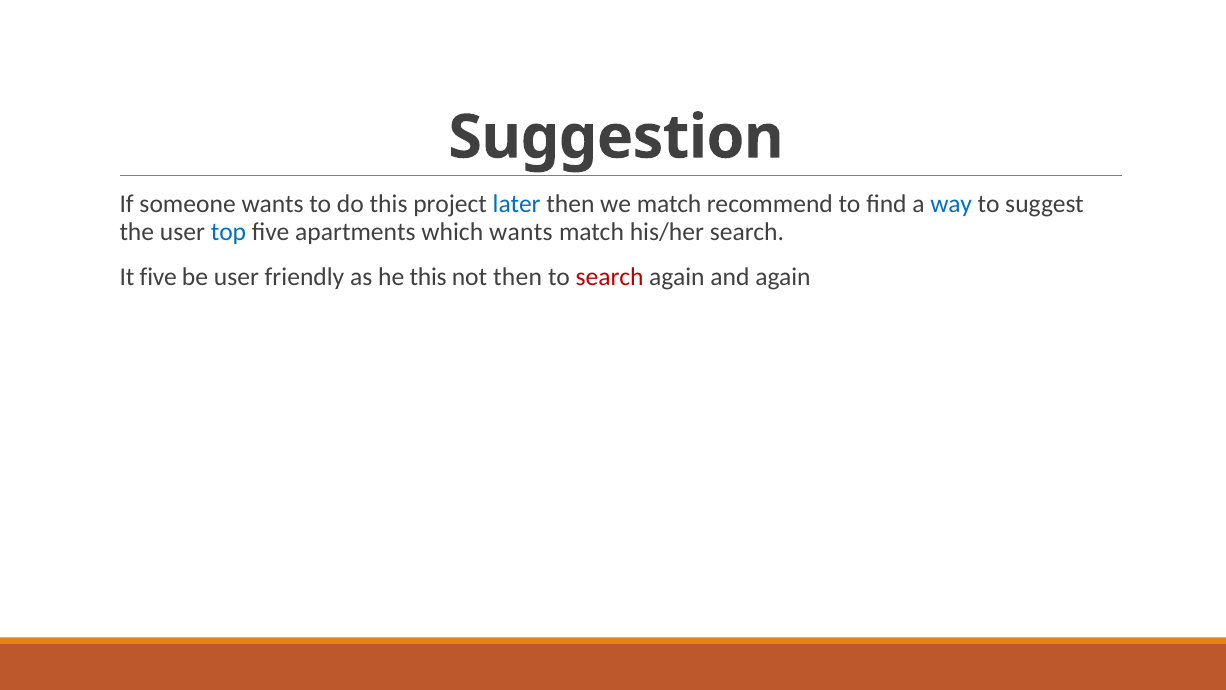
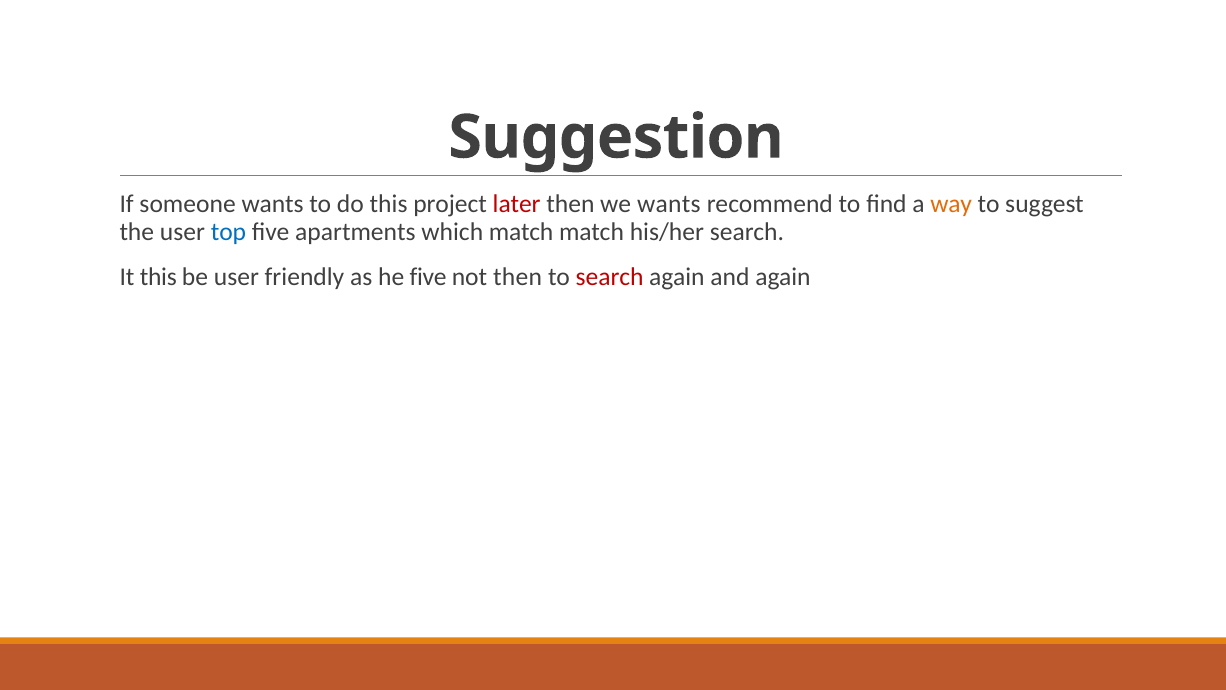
later colour: blue -> red (517, 204)
we match: match -> wants (669, 204)
way colour: blue -> orange (951, 204)
which wants: wants -> match (521, 232)
It five: five -> this (158, 277)
he this: this -> five (428, 277)
